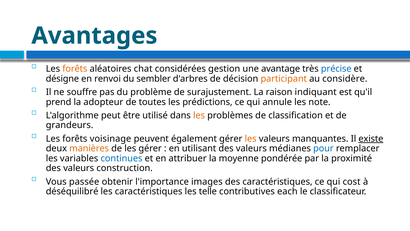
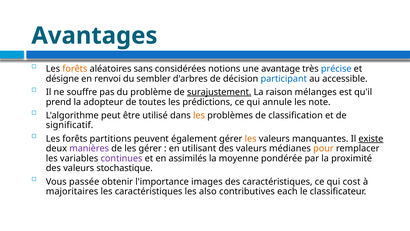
chat: chat -> sans (143, 69)
gestion: gestion -> notions (224, 69)
participant colour: orange -> blue (284, 79)
considère: considère -> accessible (345, 79)
surajustement underline: none -> present (219, 92)
indiquant: indiquant -> mélanges (316, 92)
grandeurs: grandeurs -> significatif (70, 125)
voisinage: voisinage -> partitions (111, 138)
manières colour: orange -> purple (89, 148)
pour colour: blue -> orange (323, 148)
continues colour: blue -> purple (122, 158)
attribuer: attribuer -> assimilés (188, 158)
construction: construction -> stochastique (125, 168)
déséquilibré: déséquilibré -> majoritaires (72, 191)
telle: telle -> also (208, 191)
